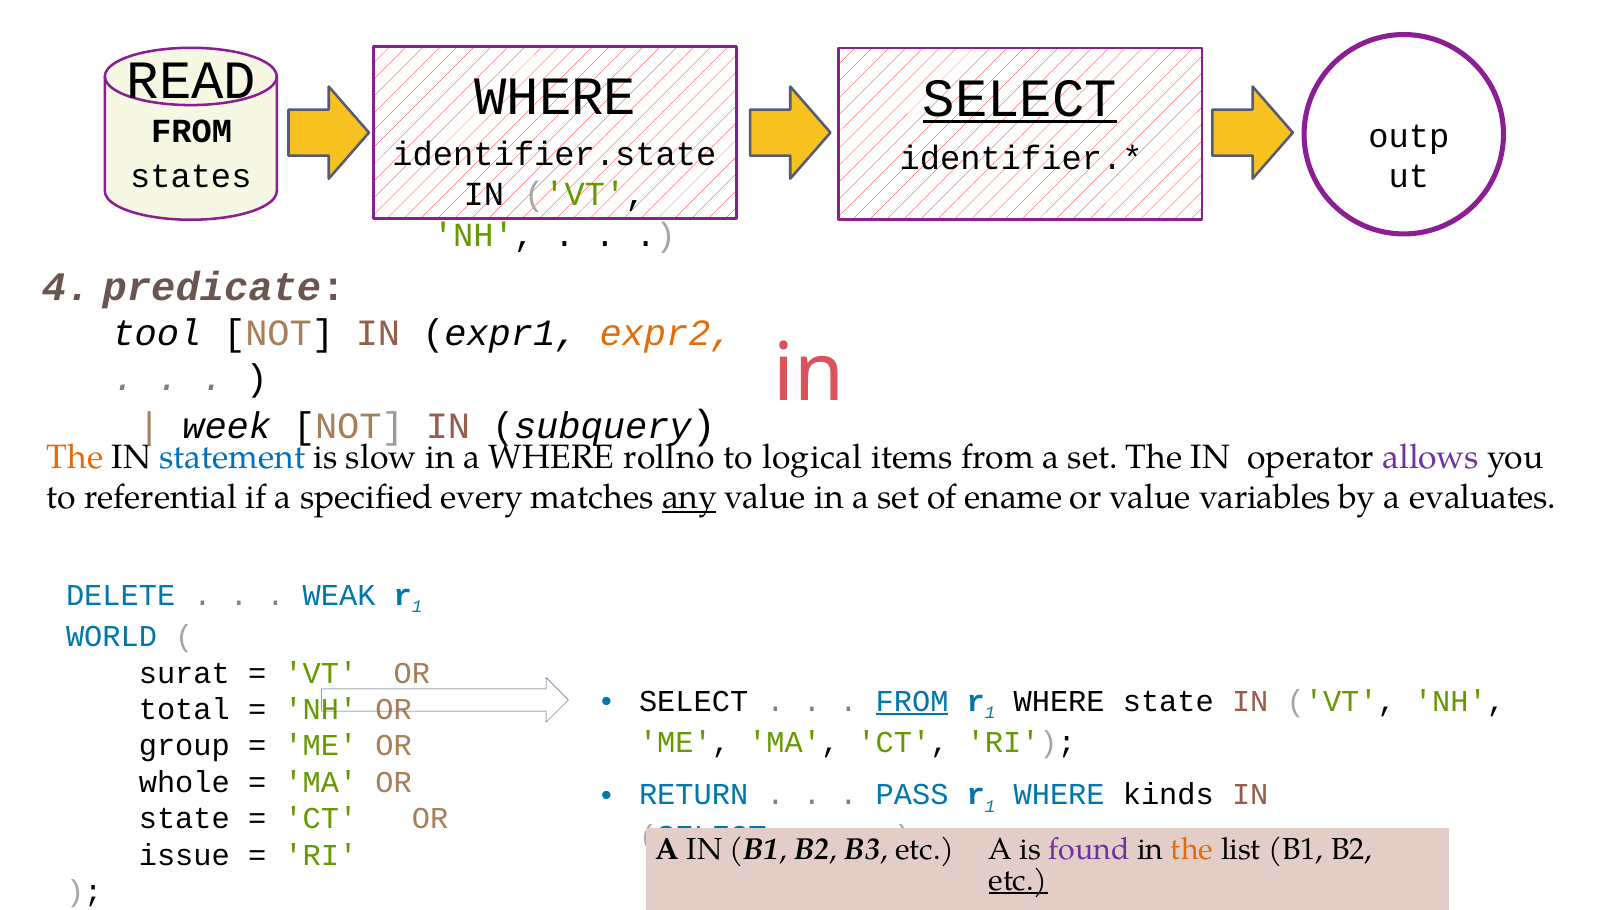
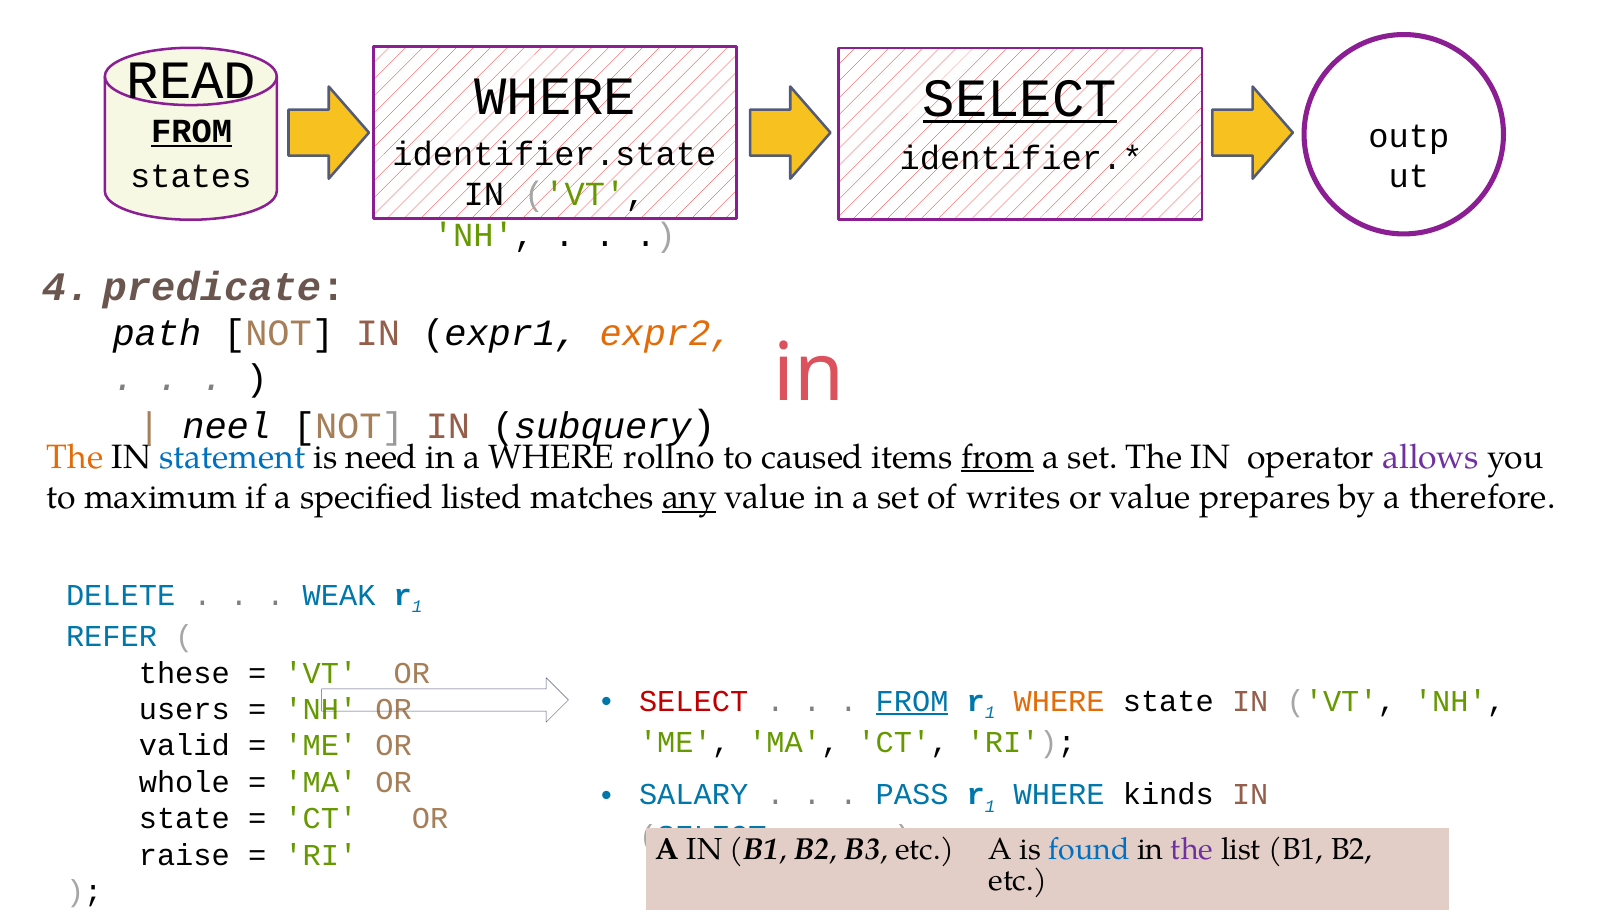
FROM underline: none -> present (192, 132)
tool: tool -> path (157, 334)
week: week -> neel (227, 426)
slow: slow -> need (382, 457)
logical: logical -> caused (812, 457)
from underline: none -> present (998, 457)
referential: referential -> maximum (161, 497)
every: every -> listed (482, 497)
ename: ename -> writes (1013, 497)
variables: variables -> prepares (1265, 497)
evaluates: evaluates -> therefore (1483, 497)
WORLD: WORLD -> REFER (112, 637)
surat: surat -> these (184, 673)
SELECT colour: black -> red (694, 701)
WHERE colour: black -> orange (1059, 701)
total: total -> users (184, 710)
group: group -> valid (184, 746)
RETURN: RETURN -> SALARY (694, 795)
found colour: purple -> blue (1089, 850)
the colour: orange -> purple (1192, 850)
issue: issue -> raise (184, 855)
etc underline: present -> none (1018, 880)
